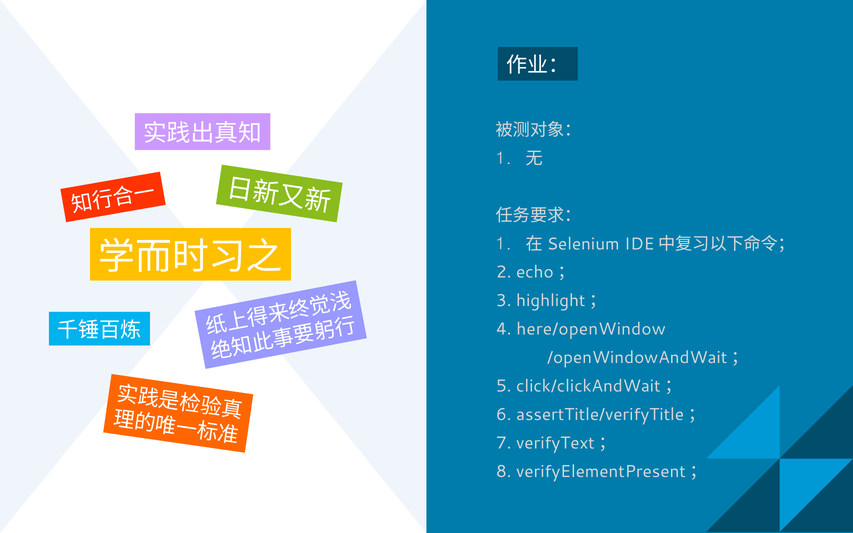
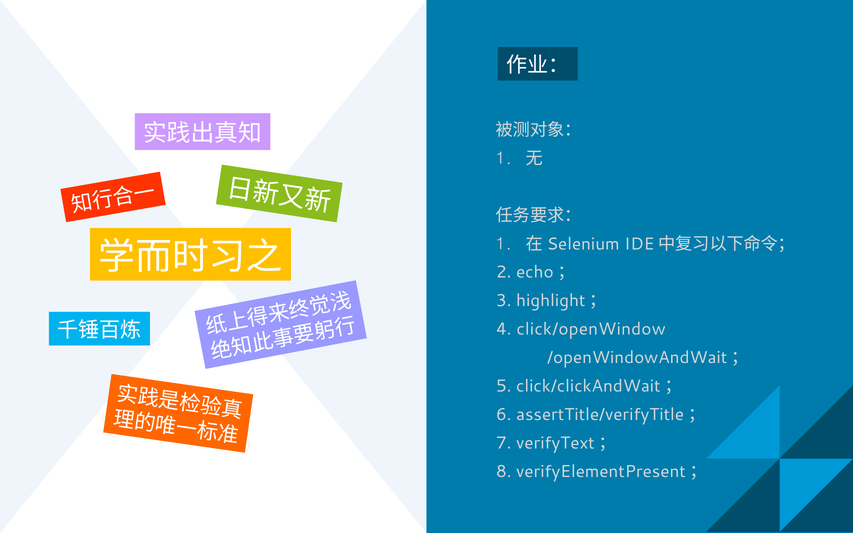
here/openWindow: here/openWindow -> click/openWindow (591, 329)
